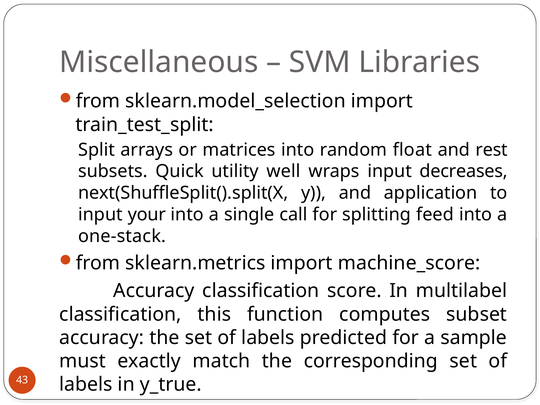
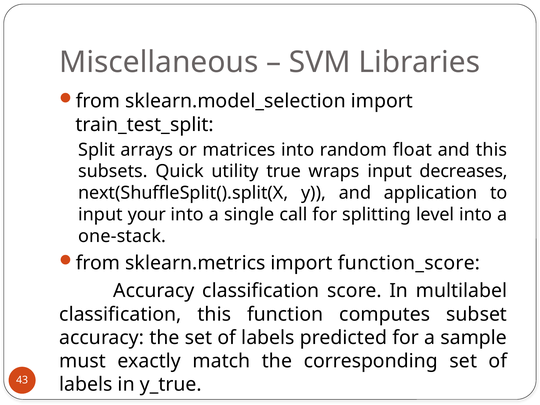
and rest: rest -> this (491, 150)
well: well -> true (284, 171)
feed: feed -> level (435, 215)
machine_score: machine_score -> function_score (409, 263)
